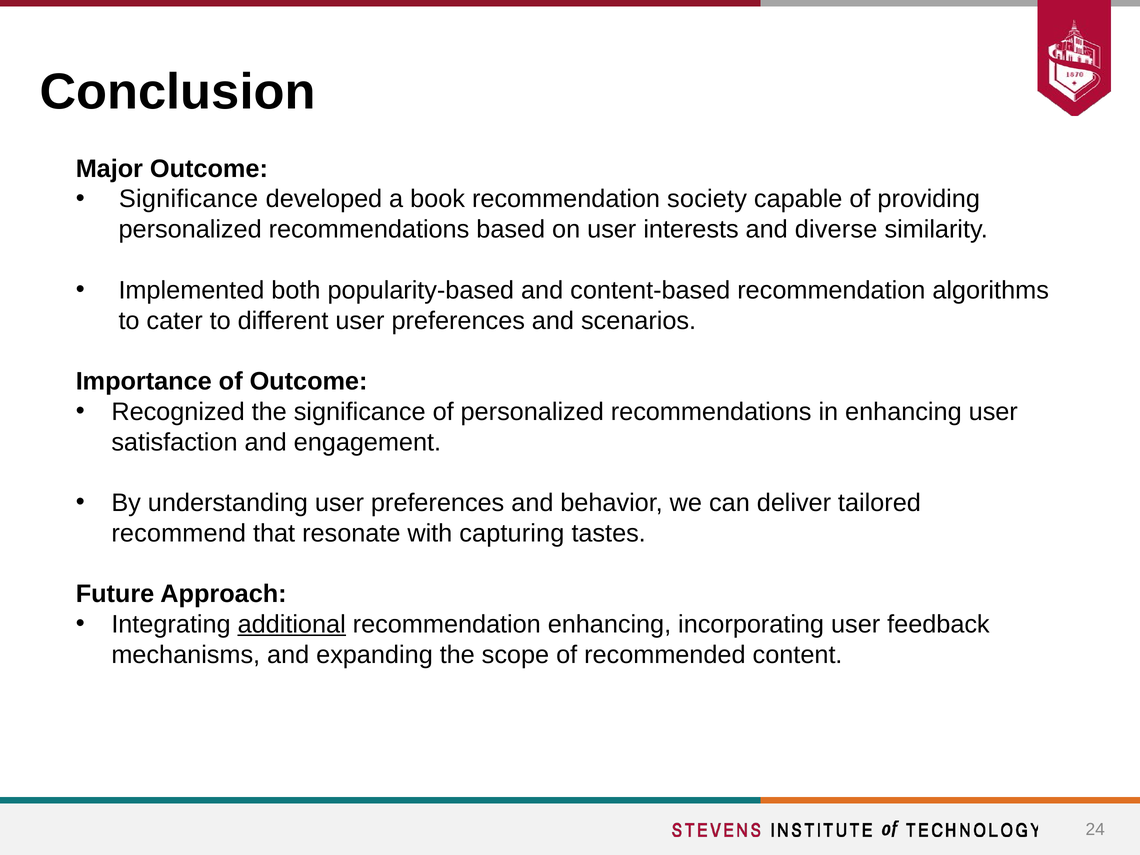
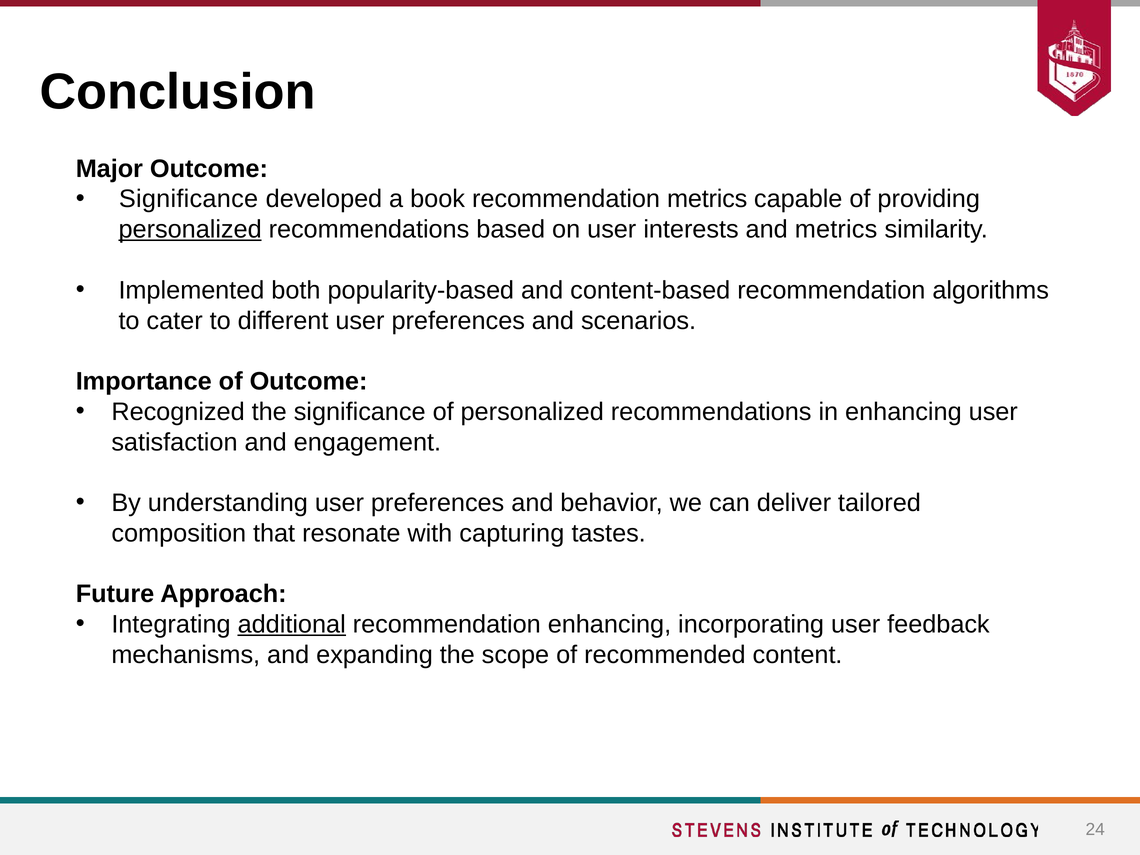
recommendation society: society -> metrics (707, 199)
personalized underline: none -> present (190, 230)
and diverse: diverse -> metrics (836, 230)
recommend: recommend -> composition (179, 533)
